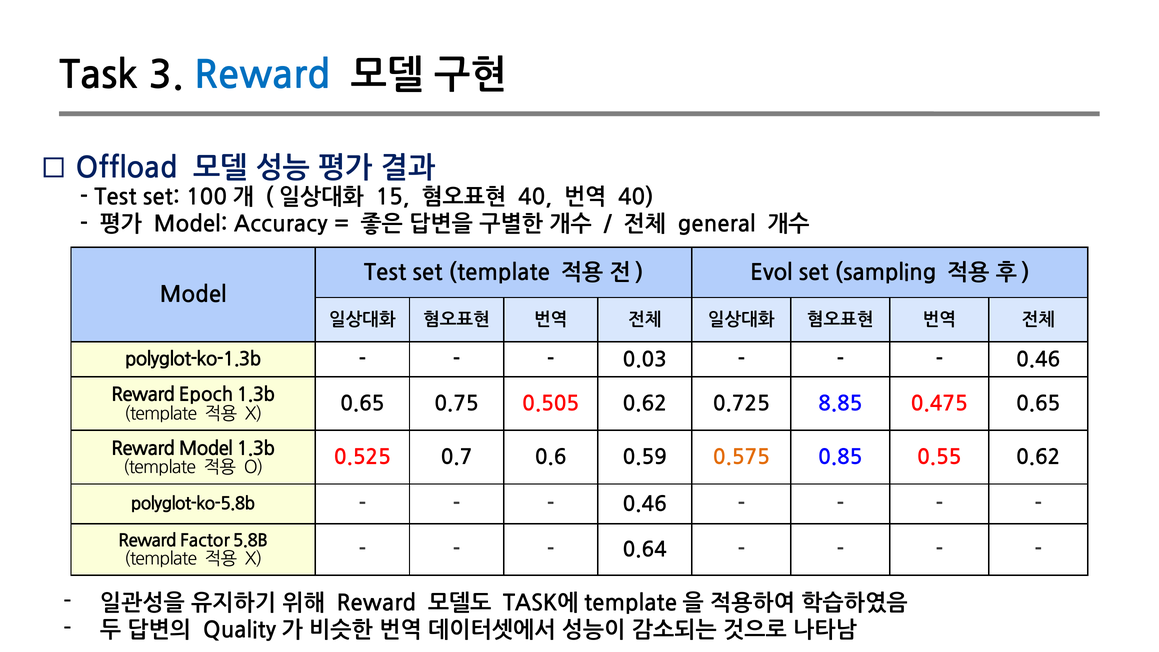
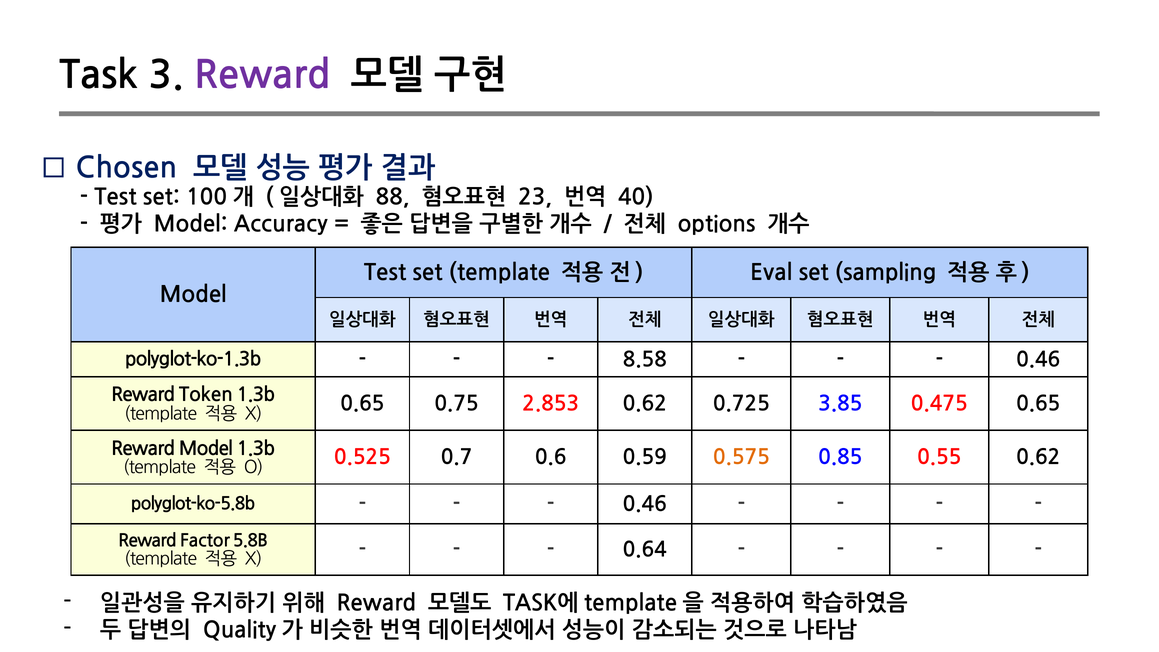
Reward colour: blue -> purple (263, 76)
Offload: Offload -> Chosen (127, 168)
15: 15 -> 88 (393, 197)
40: 40 -> 23 (535, 197)
general: general -> options (717, 225)
Evol: Evol -> Eval (771, 273)
0.03: 0.03 -> 8.58 (645, 360)
Epoch: Epoch -> Token (206, 395)
0.505: 0.505 -> 2.853 (551, 404)
8.85: 8.85 -> 3.85 (840, 404)
